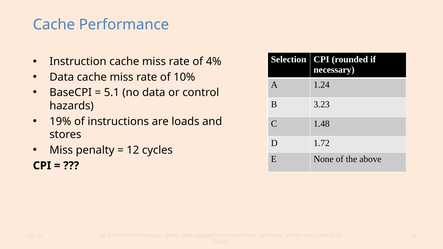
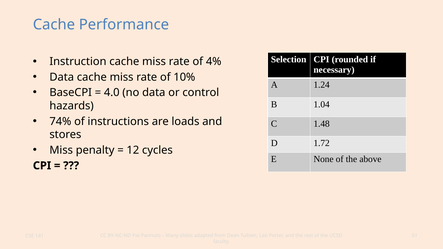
5.1: 5.1 -> 4.0 (112, 93)
3.23: 3.23 -> 1.04 (322, 104)
19%: 19% -> 74% (60, 121)
